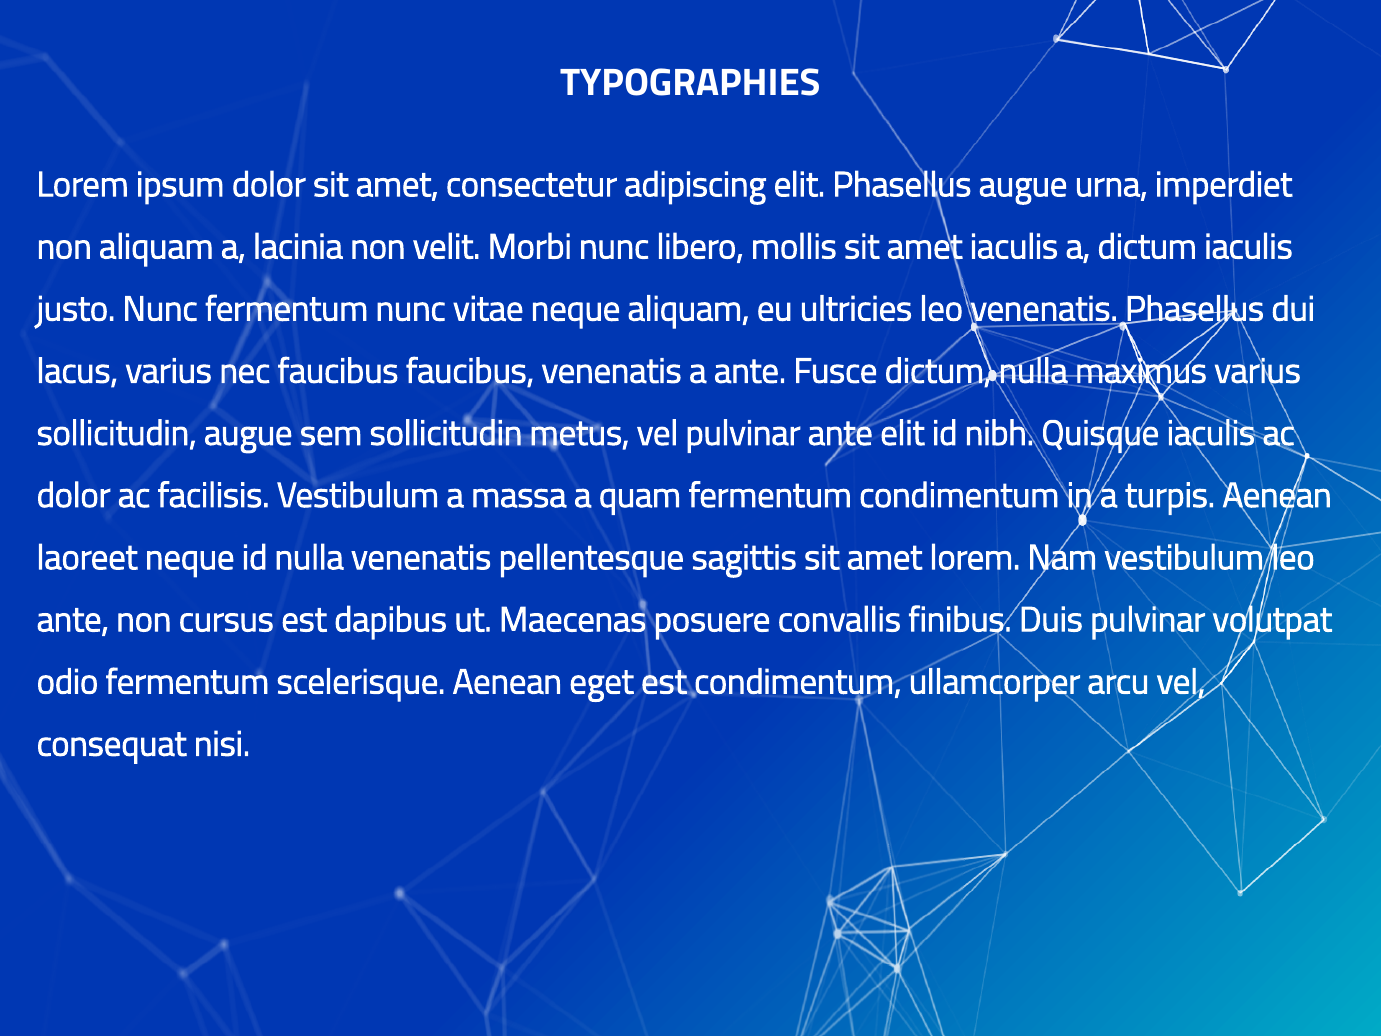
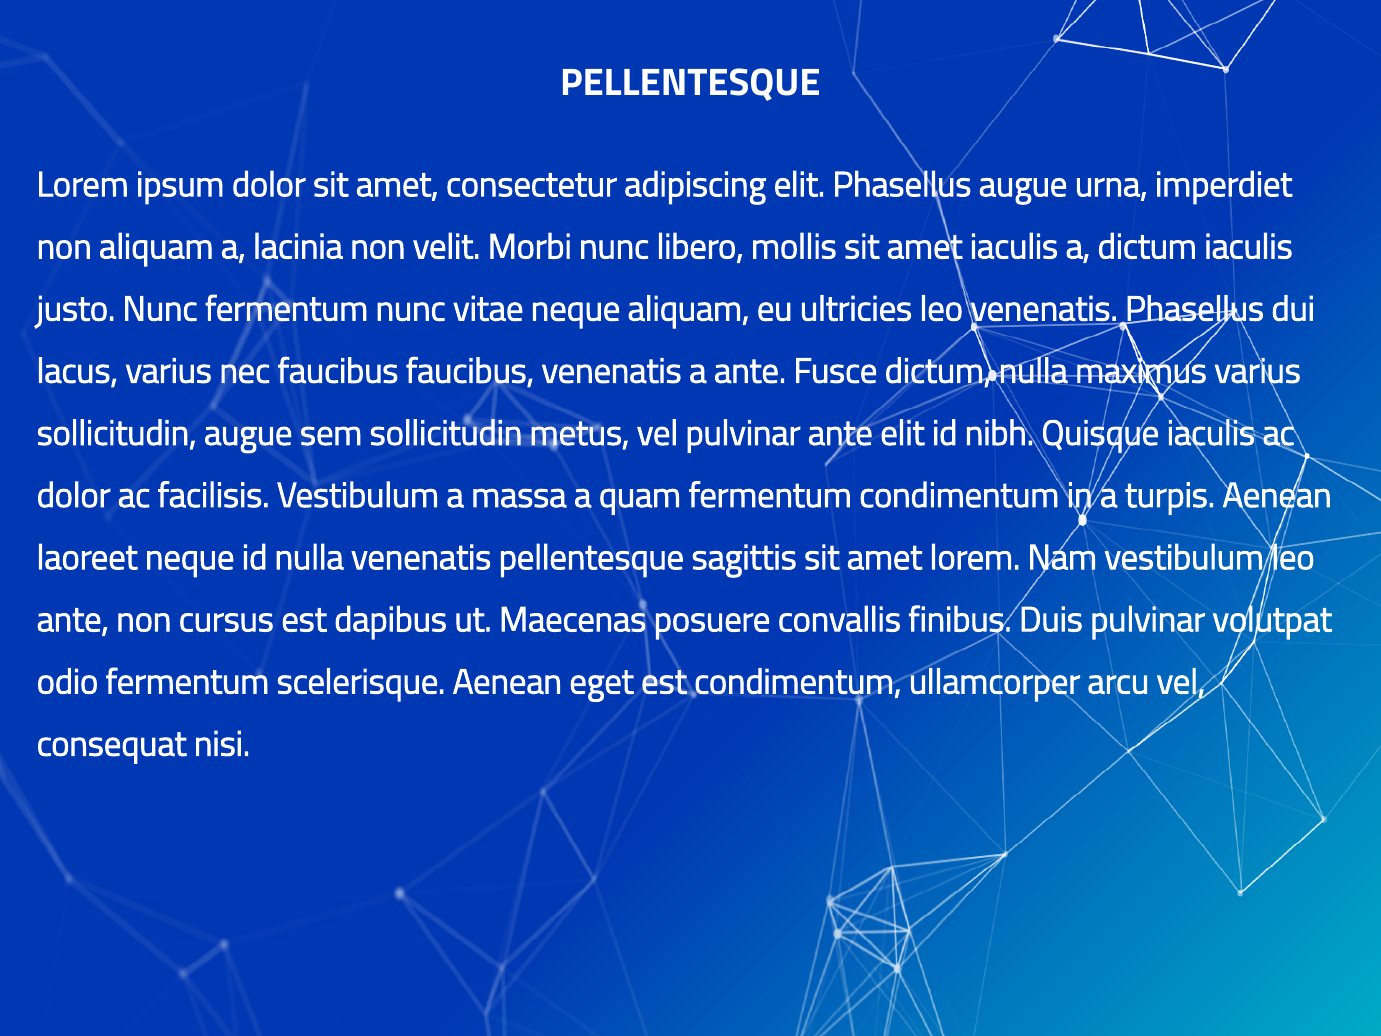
TYPOGRAPHIES: TYPOGRAPHIES -> PELLENTESQUE (690, 83)
